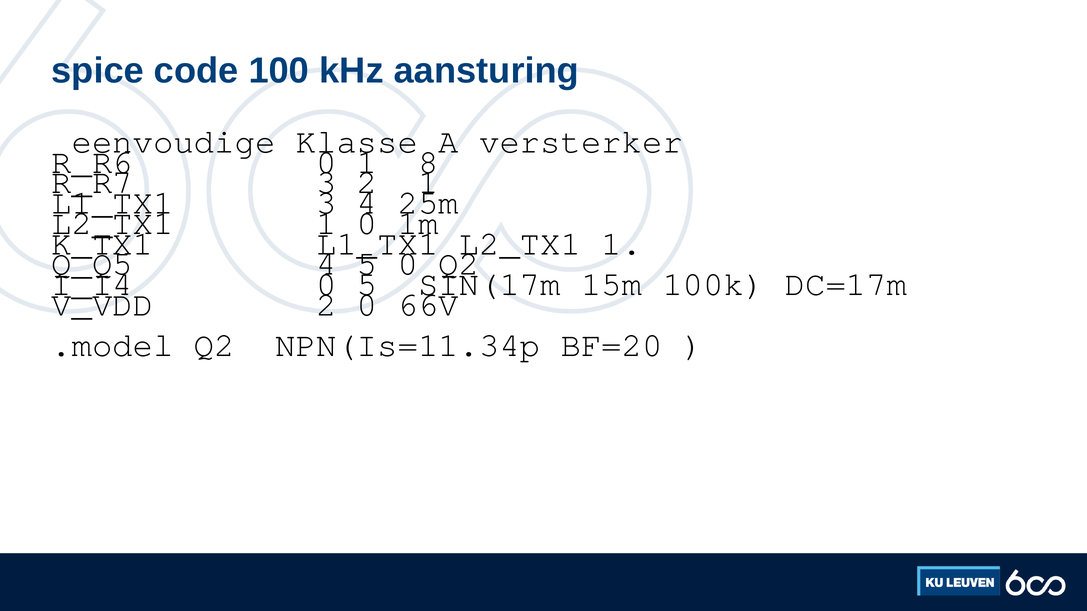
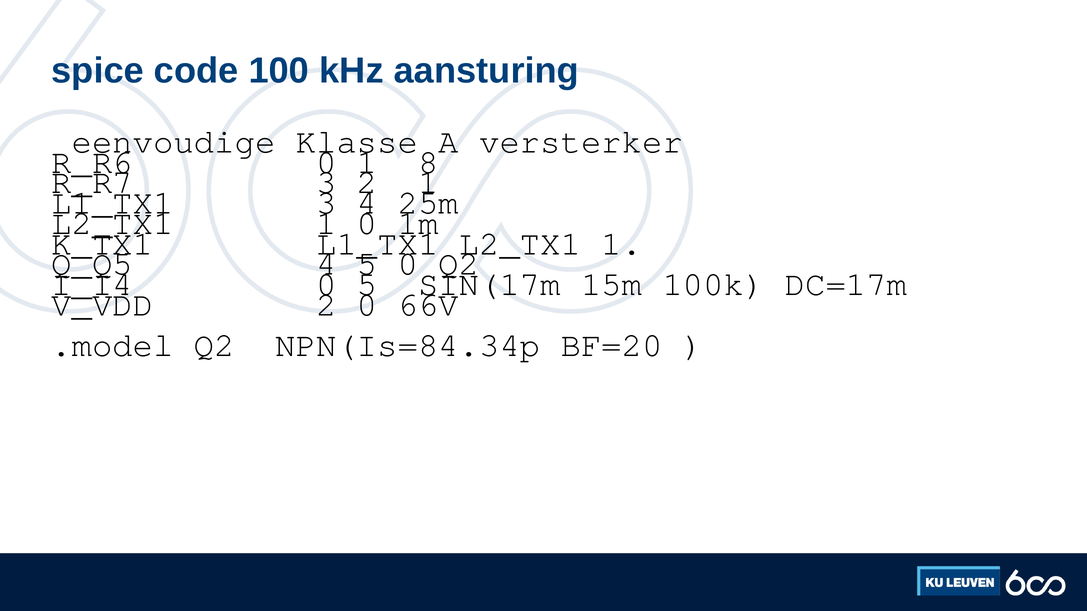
NPN(Is=11.34p: NPN(Is=11.34p -> NPN(Is=84.34p (408, 345)
